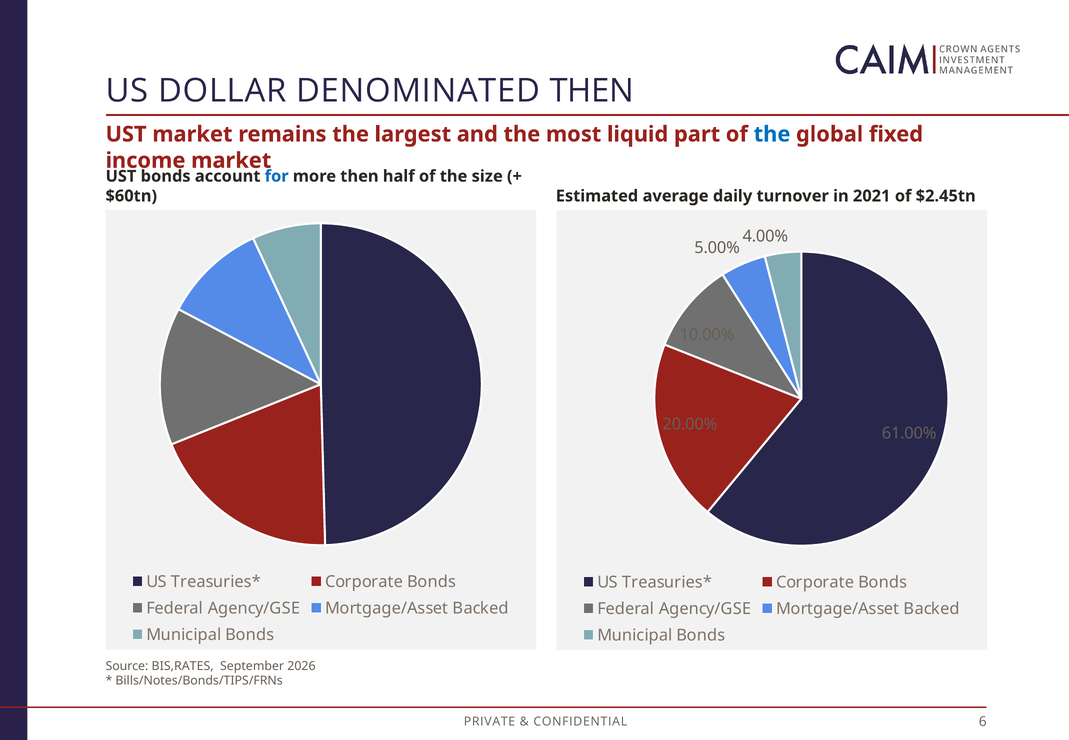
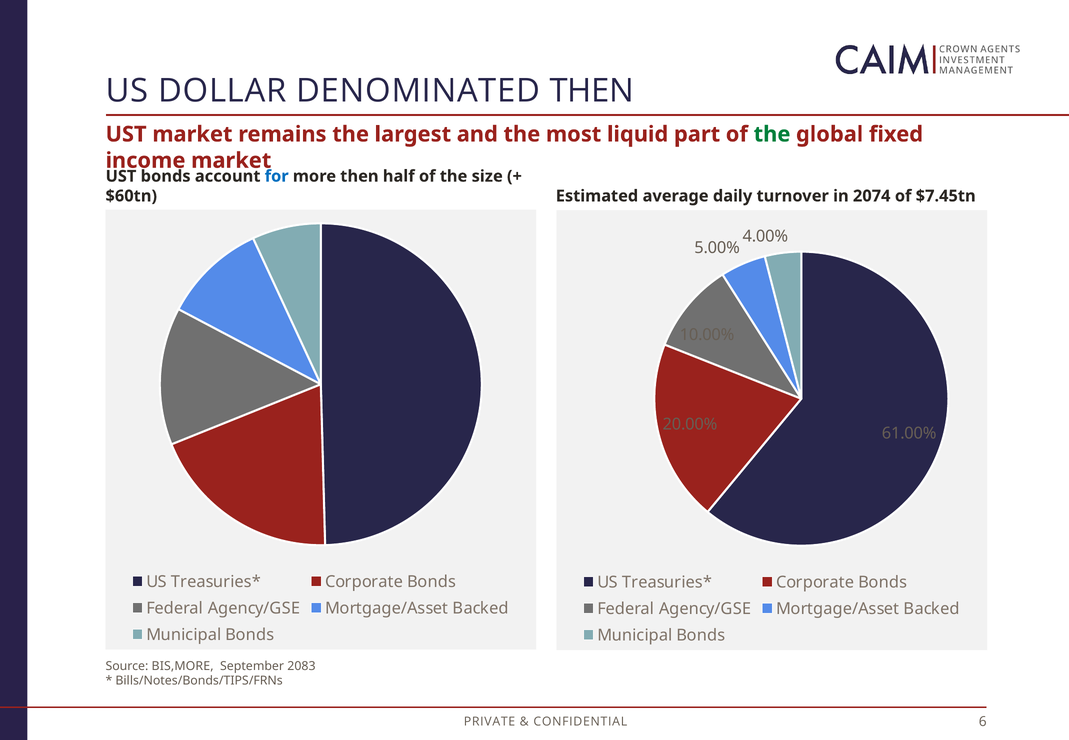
the colour: blue -> green (772, 134)
2021: 2021 -> 2074 (872, 196)
$2.45tn: $2.45tn -> $7.45tn (946, 196)
BIS,RATES: BIS,RATES -> BIS,MORE (183, 666)
2026: 2026 -> 2083 (301, 666)
